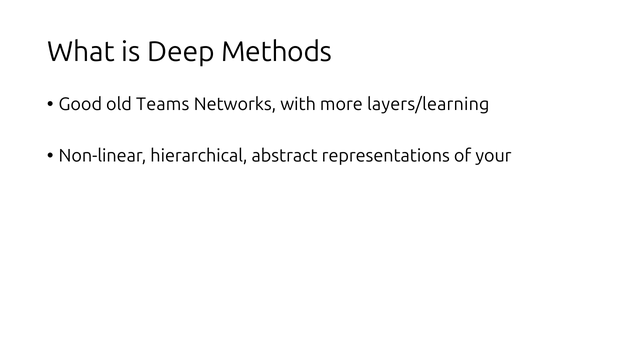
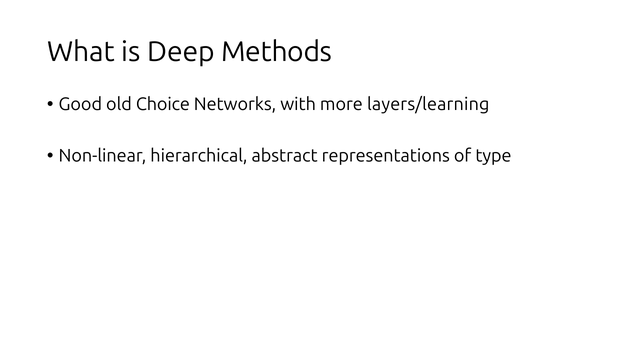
Teams: Teams -> Choice (163, 104)
your: your -> type (493, 156)
